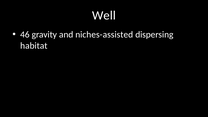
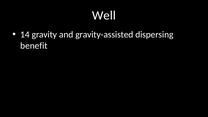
46: 46 -> 14 (25, 35)
niches-assisted: niches-assisted -> gravity-assisted (104, 35)
habitat: habitat -> benefit (34, 46)
